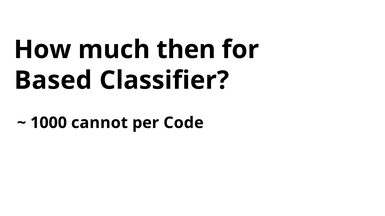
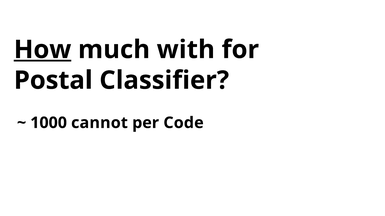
How underline: none -> present (43, 50)
then: then -> with (186, 50)
Based: Based -> Postal (53, 81)
